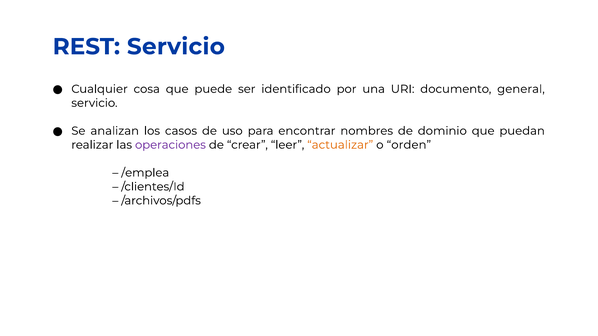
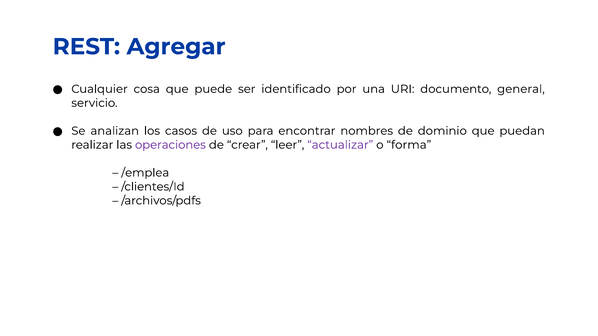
REST Servicio: Servicio -> Agregar (176, 47)
actualizar colour: orange -> purple (340, 145)
orden: orden -> forma (409, 145)
